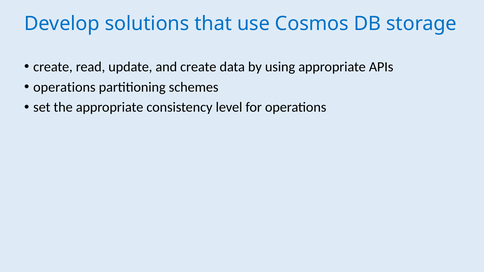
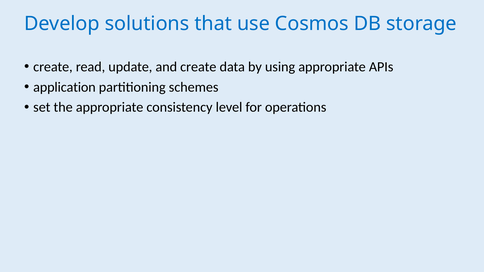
operations: operations -> application (64, 87)
